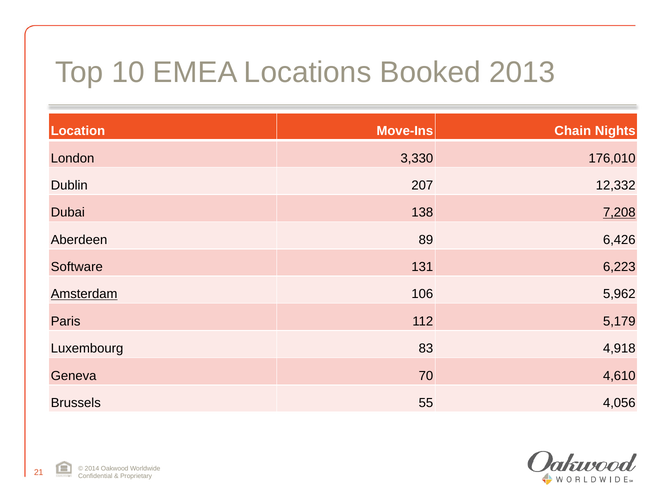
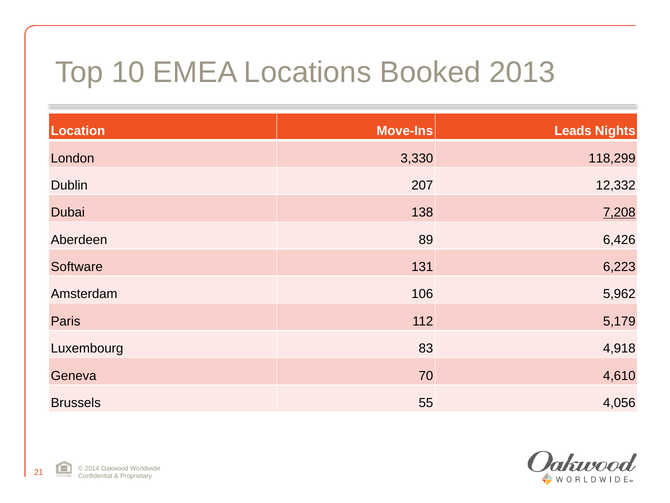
Chain: Chain -> Leads (573, 131)
176,010: 176,010 -> 118,299 (612, 158)
Amsterdam underline: present -> none (84, 294)
